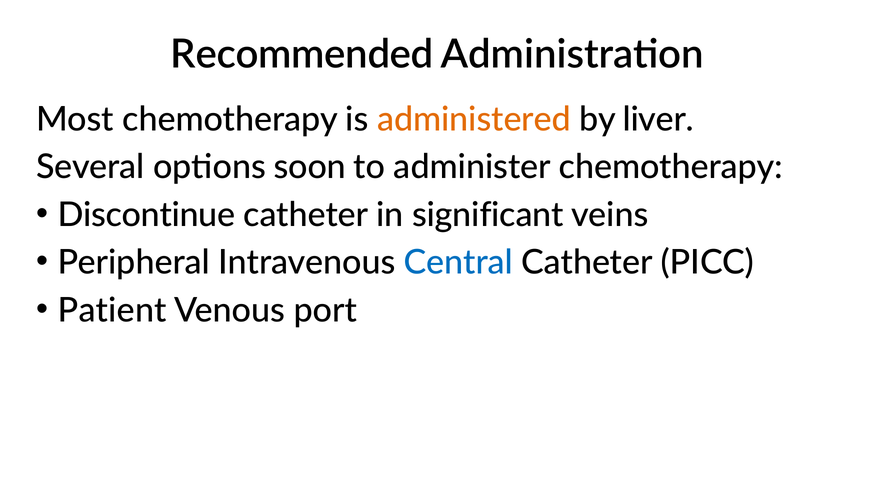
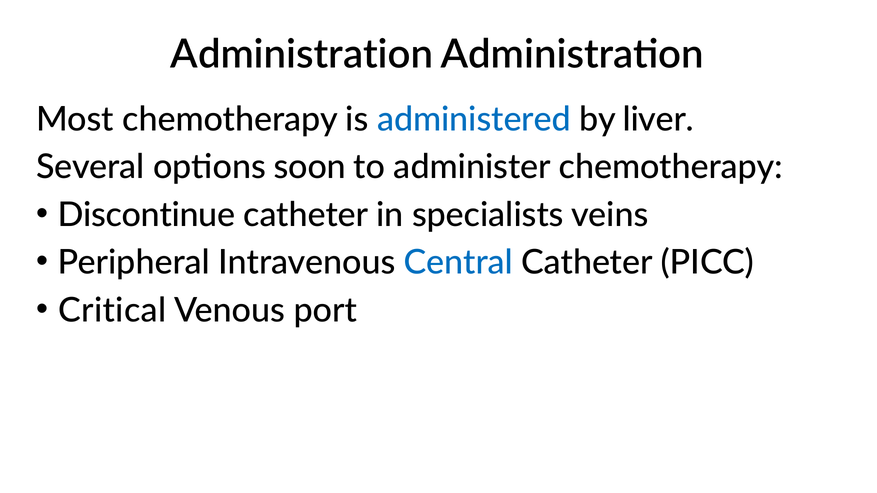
Recommended: Recommended -> Administration (302, 54)
administered colour: orange -> blue (474, 119)
significant: significant -> specialists (488, 215)
Patient: Patient -> Critical (112, 311)
